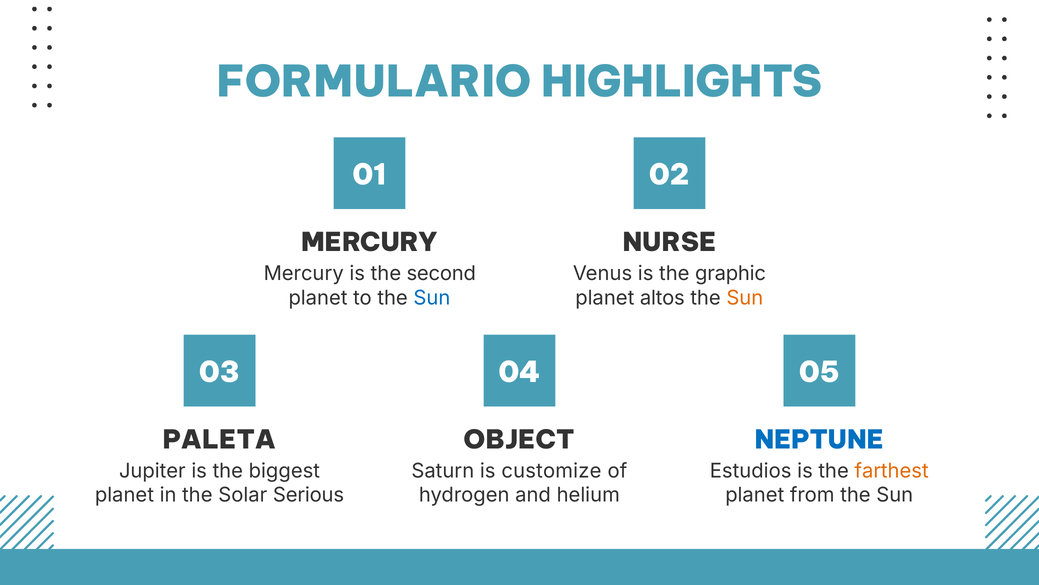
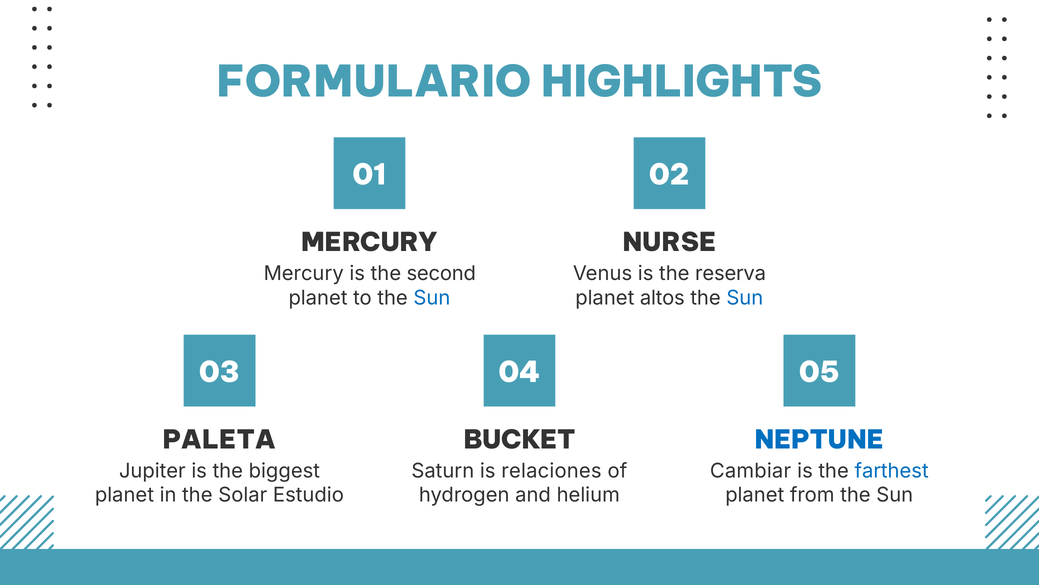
graphic: graphic -> reserva (731, 273)
Sun colour: orange -> blue (745, 298)
OBJECT: OBJECT -> BUCKET (520, 440)
customize: customize -> relaciones (551, 471)
Estudios: Estudios -> Cambiar (751, 471)
farthest colour: orange -> blue (892, 471)
Serious: Serious -> Estudio (308, 495)
